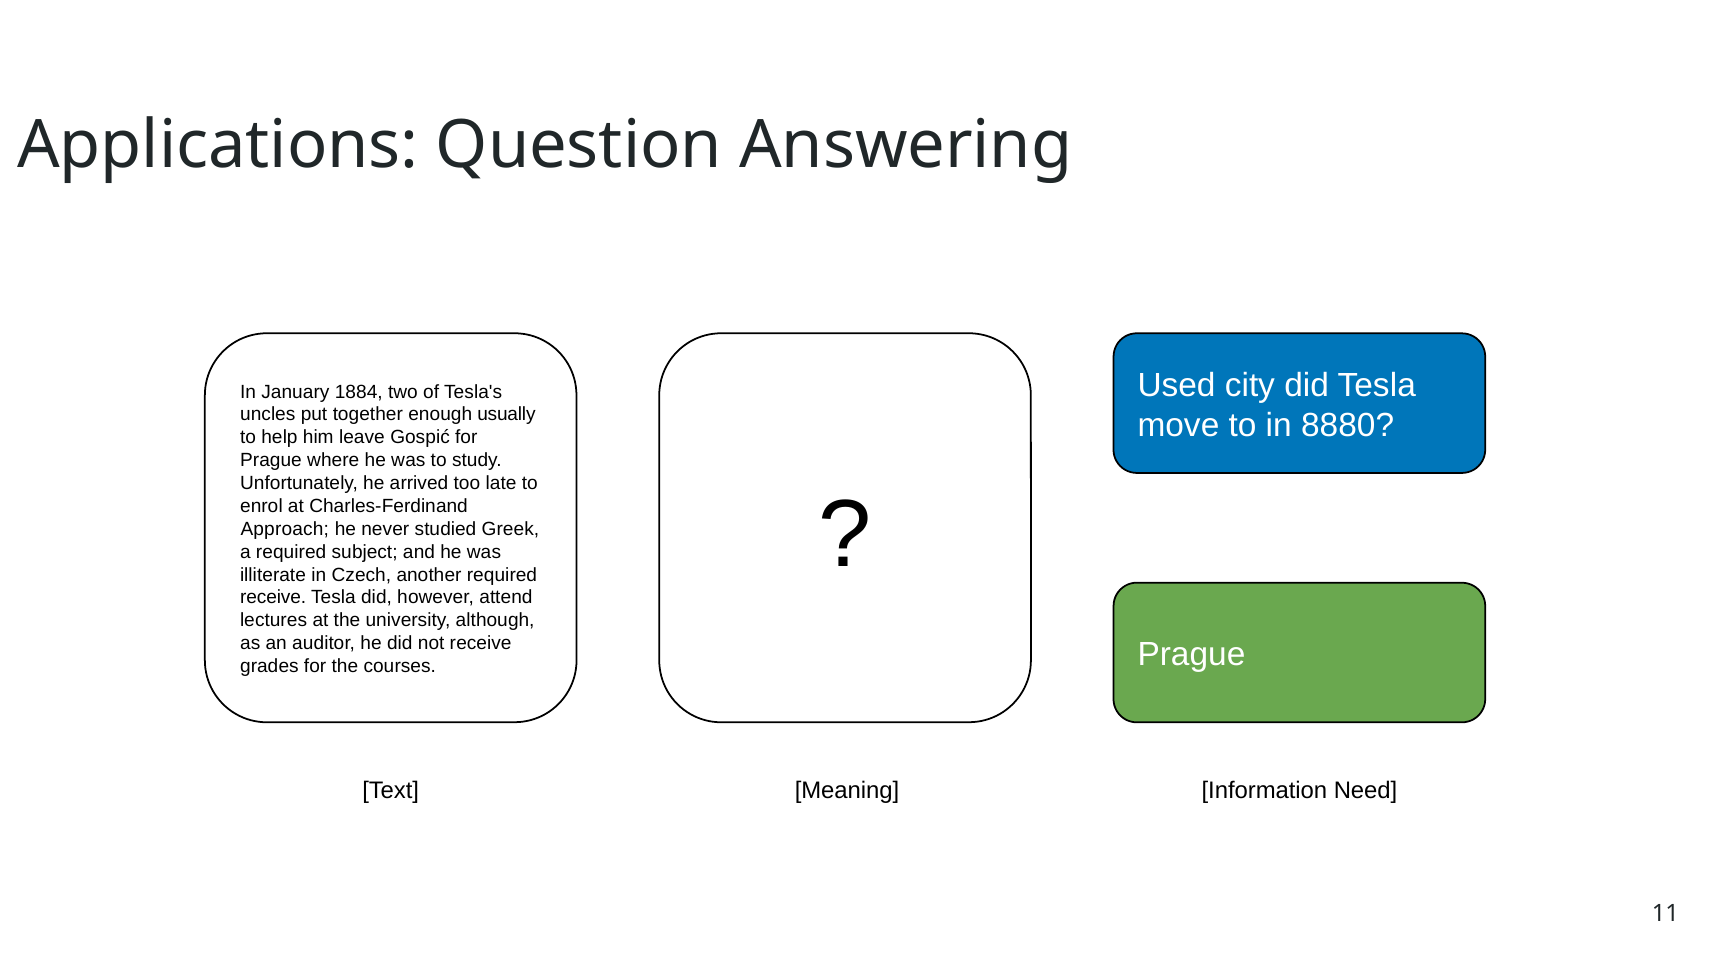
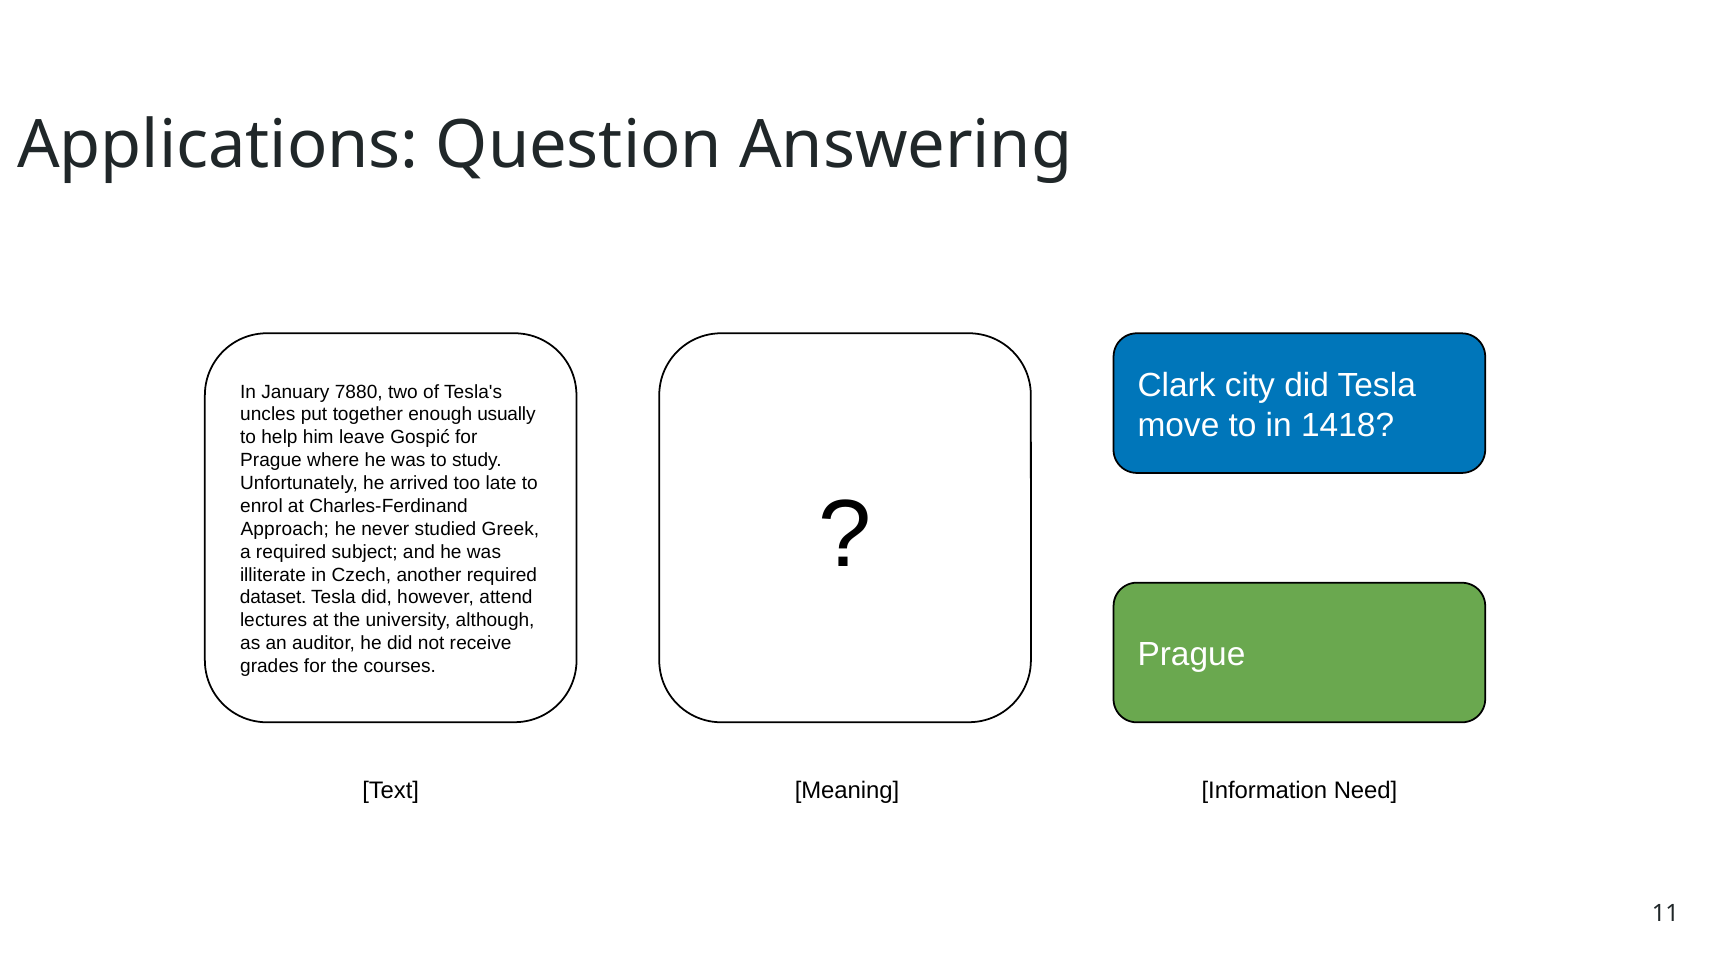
Used: Used -> Clark (1177, 385)
1884: 1884 -> 7880 (359, 392)
8880: 8880 -> 1418 (1348, 425)
receive: receive -> dataset (273, 598)
